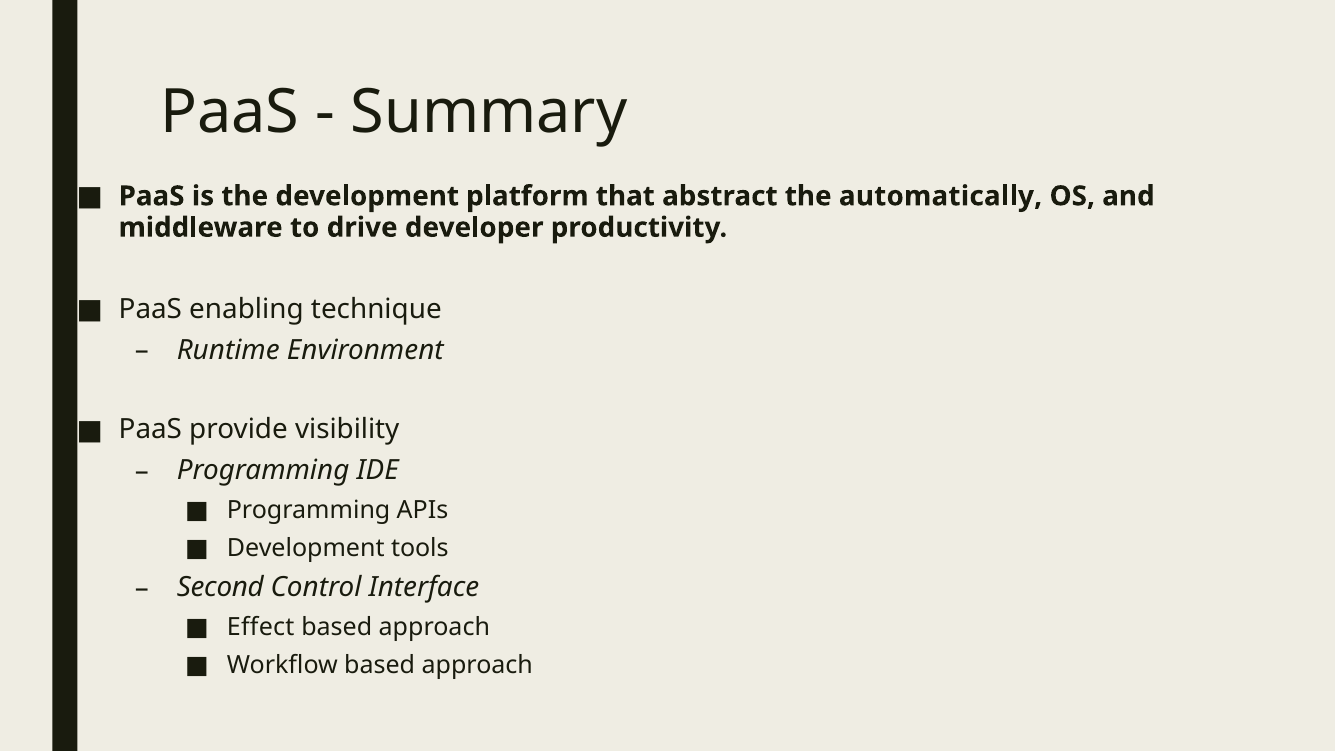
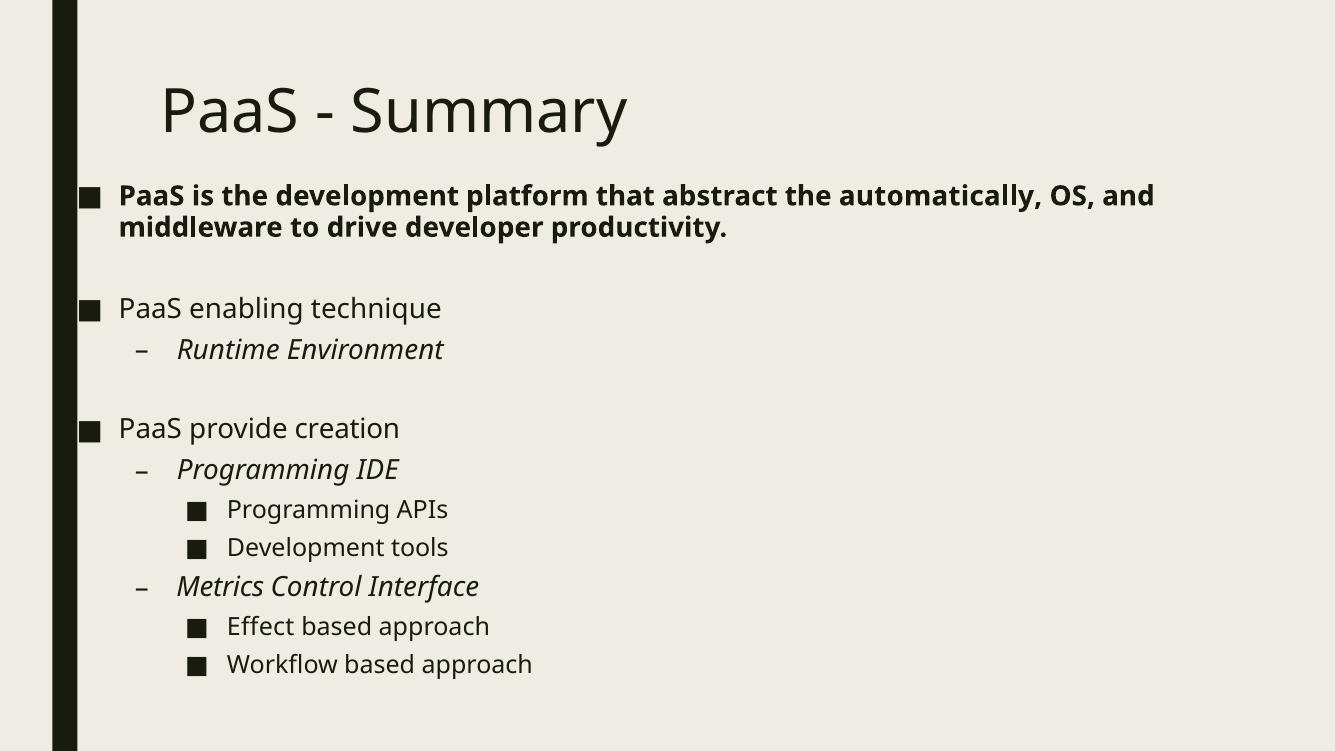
visibility: visibility -> creation (347, 430)
Second: Second -> Metrics (220, 588)
